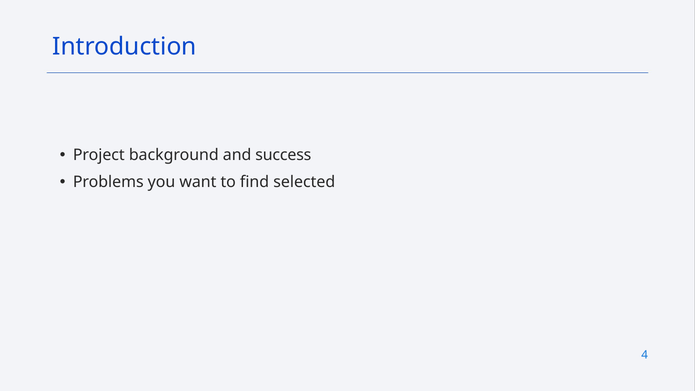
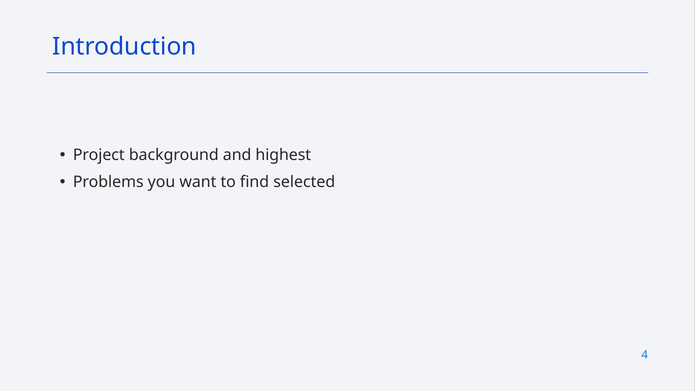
success: success -> highest (283, 155)
